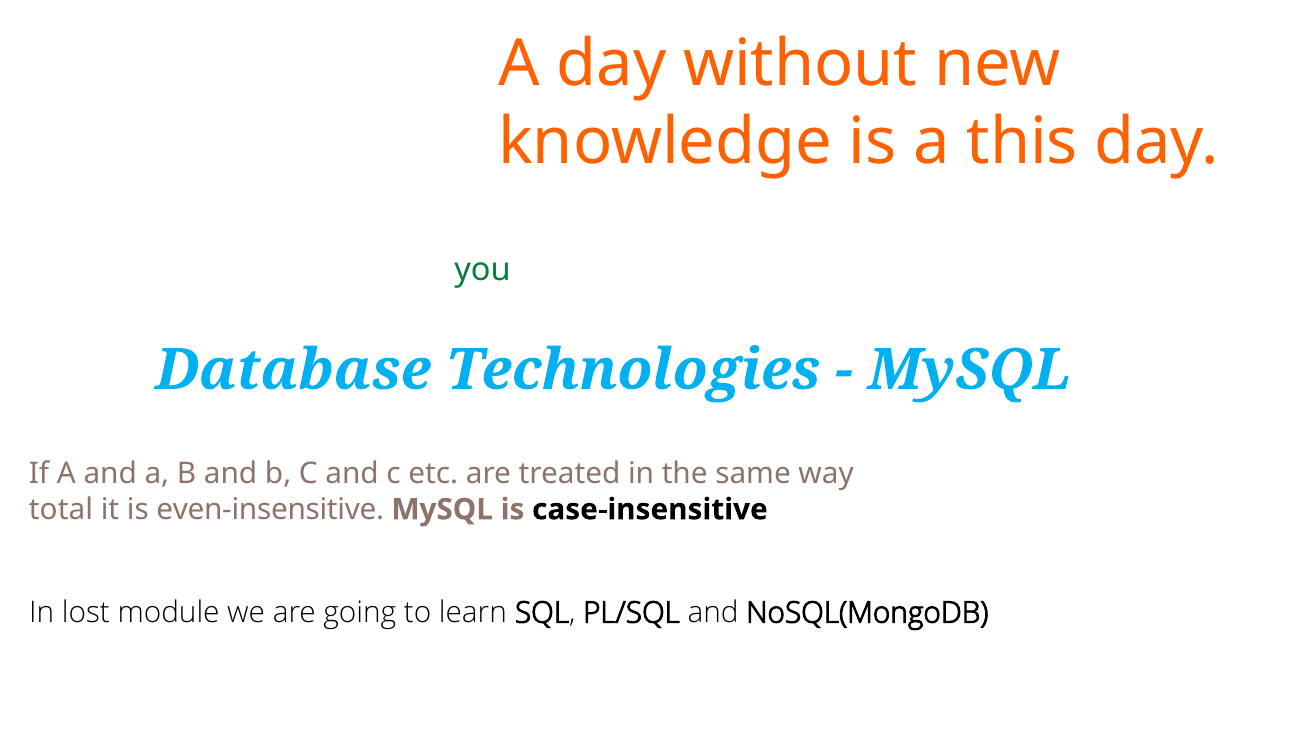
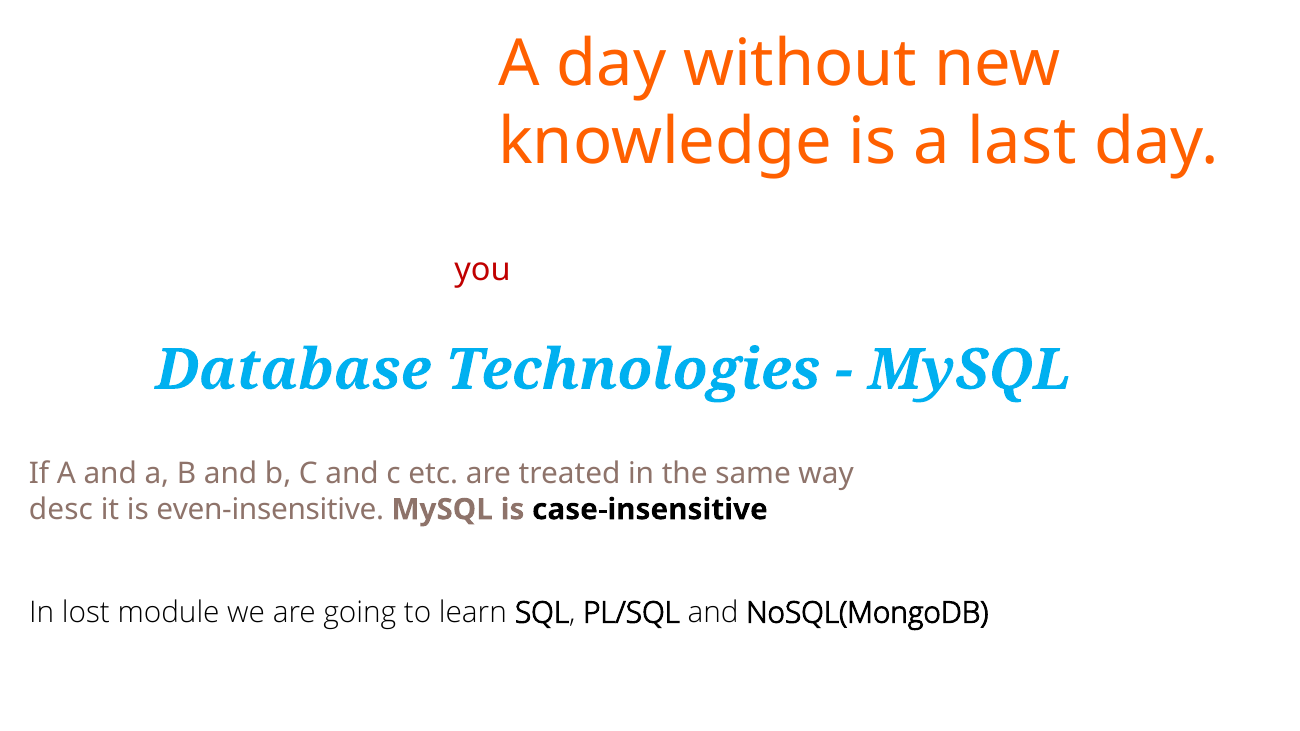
this: this -> last (1022, 142)
you colour: green -> red (482, 270)
total: total -> desc (61, 510)
